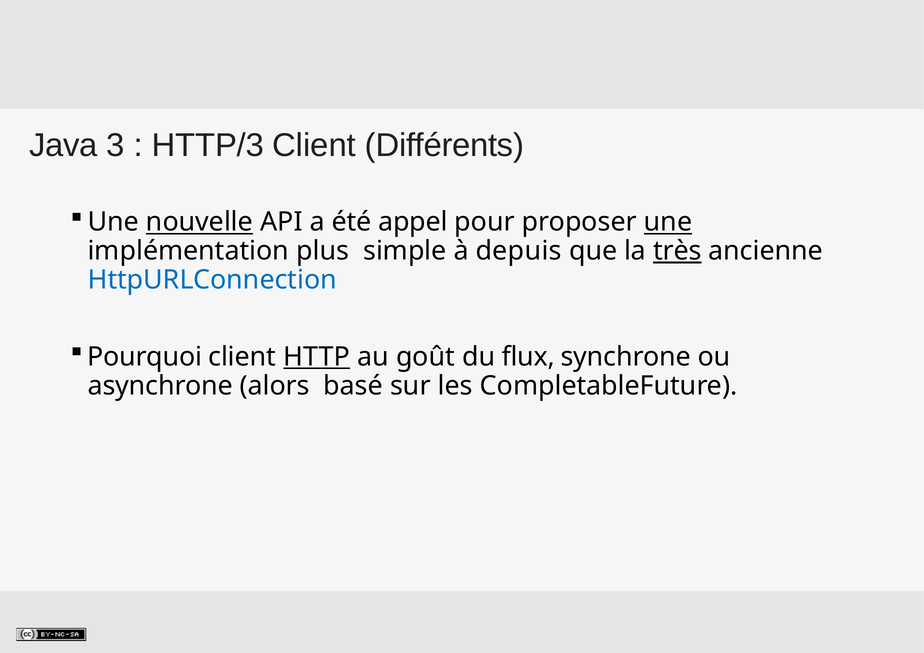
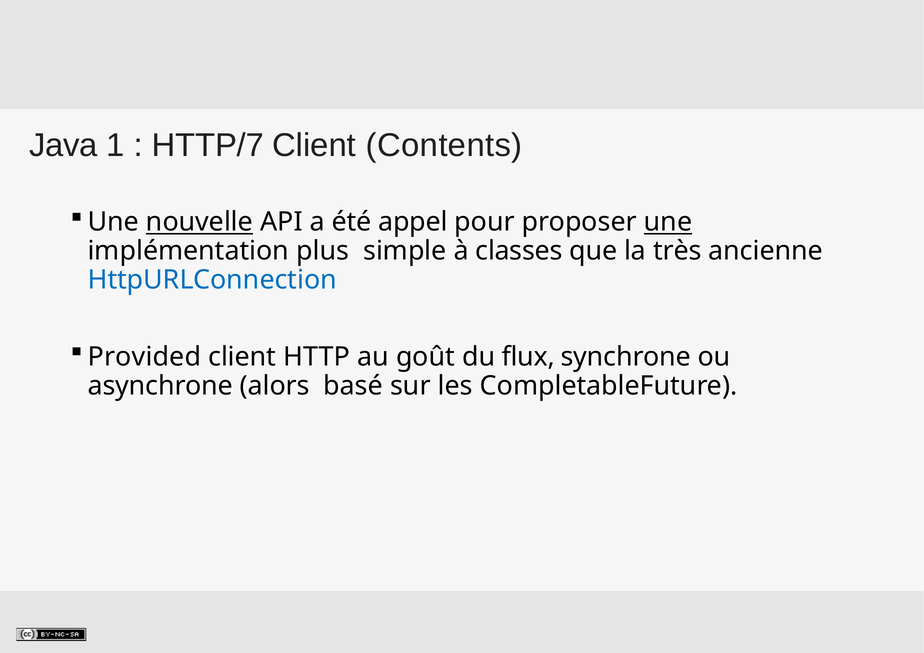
3: 3 -> 1 (115, 145)
HTTP/3: HTTP/3 -> HTTP/7 (208, 145)
Différents: Différents -> Contents (444, 145)
depuis: depuis -> classes (519, 251)
très underline: present -> none (677, 251)
Pourquoi: Pourquoi -> Provided (144, 357)
HTTP underline: present -> none (317, 357)
